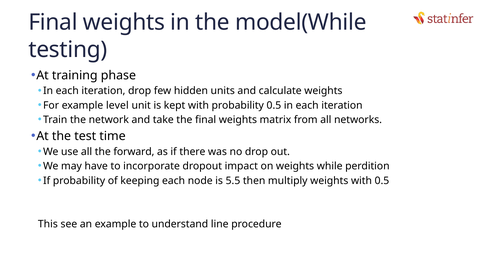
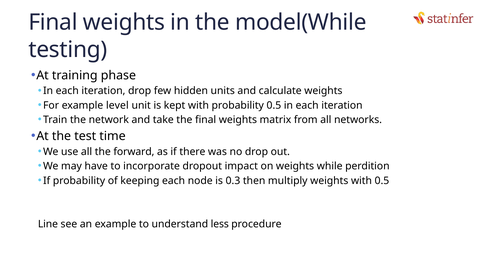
5.5: 5.5 -> 0.3 (233, 181)
This: This -> Line (48, 224)
line: line -> less (220, 224)
